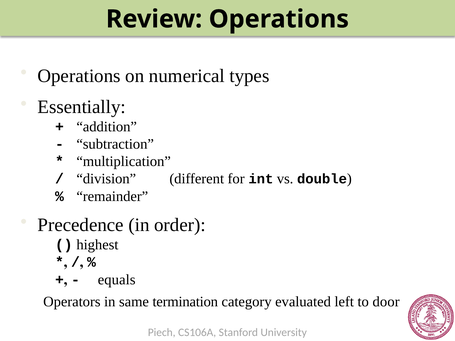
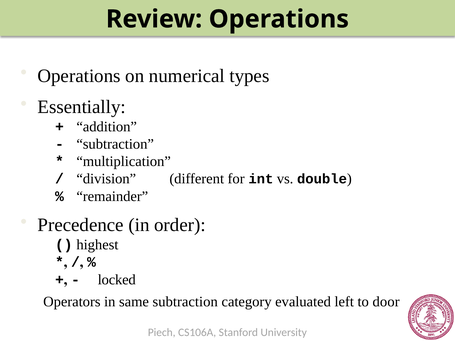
equals: equals -> locked (117, 280)
same termination: termination -> subtraction (185, 302)
